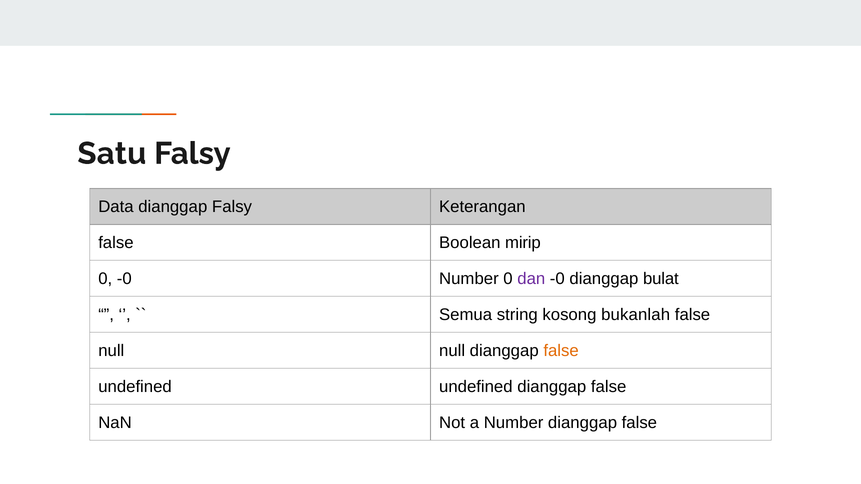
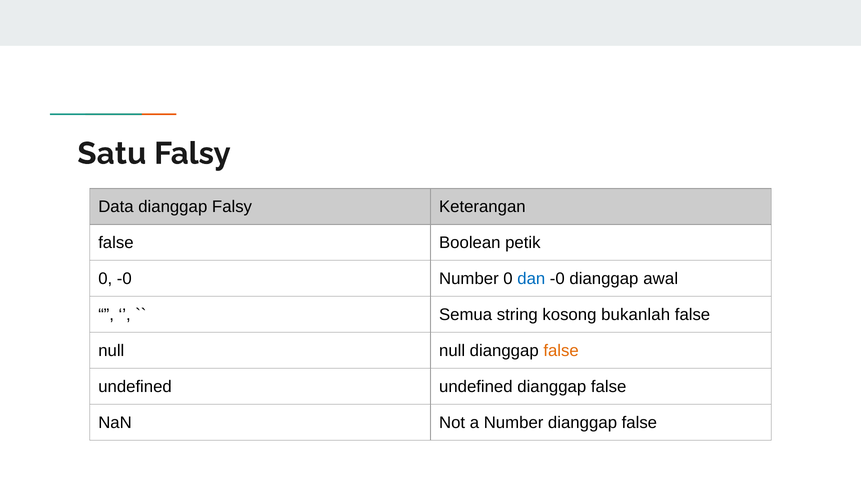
mirip: mirip -> petik (523, 243)
dan colour: purple -> blue (531, 279)
bulat: bulat -> awal (661, 279)
